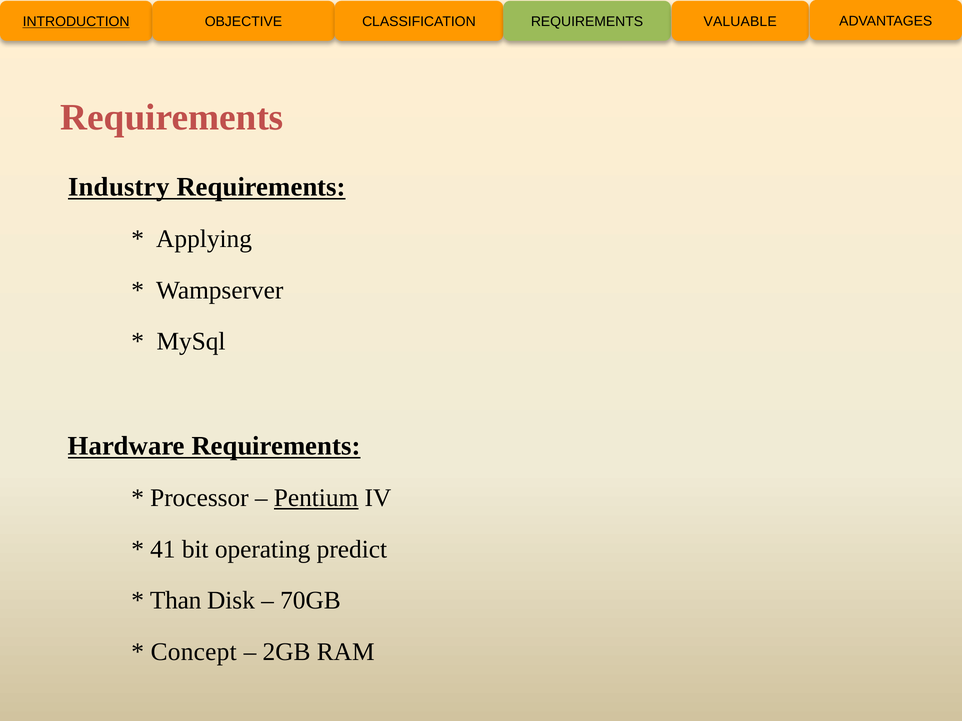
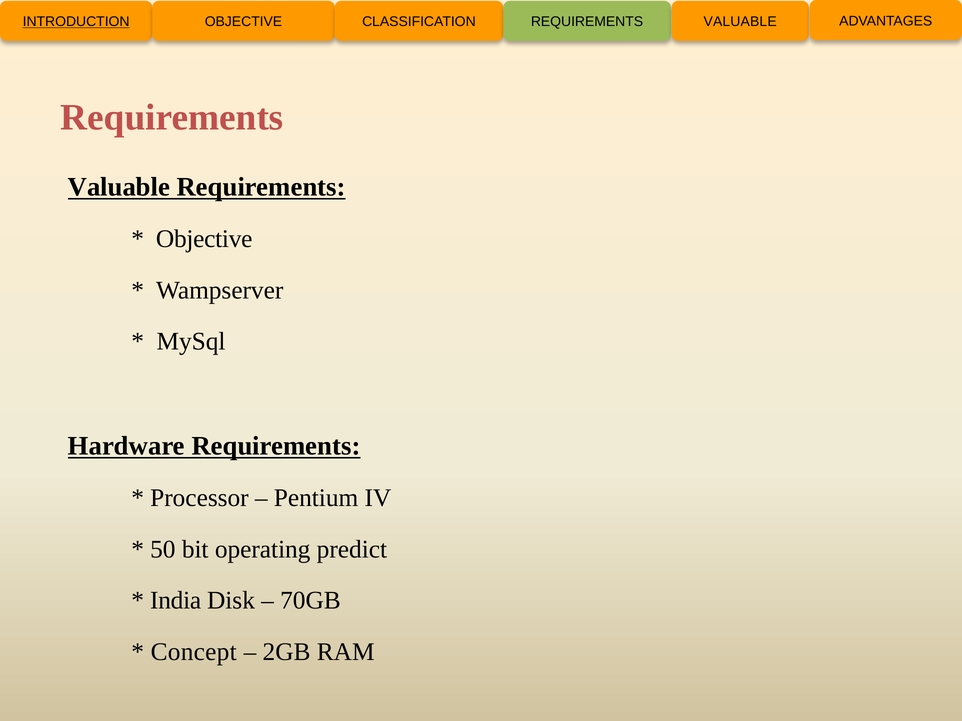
Industry: Industry -> Valuable (119, 187)
Applying: Applying -> Objective (204, 239)
Pentium underline: present -> none (316, 498)
41: 41 -> 50 (163, 550)
Than: Than -> India (176, 601)
